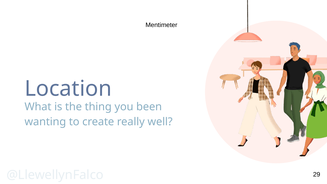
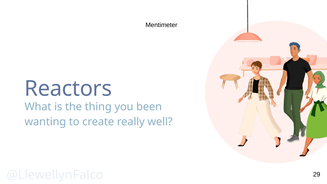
Location: Location -> Reactors (68, 89)
